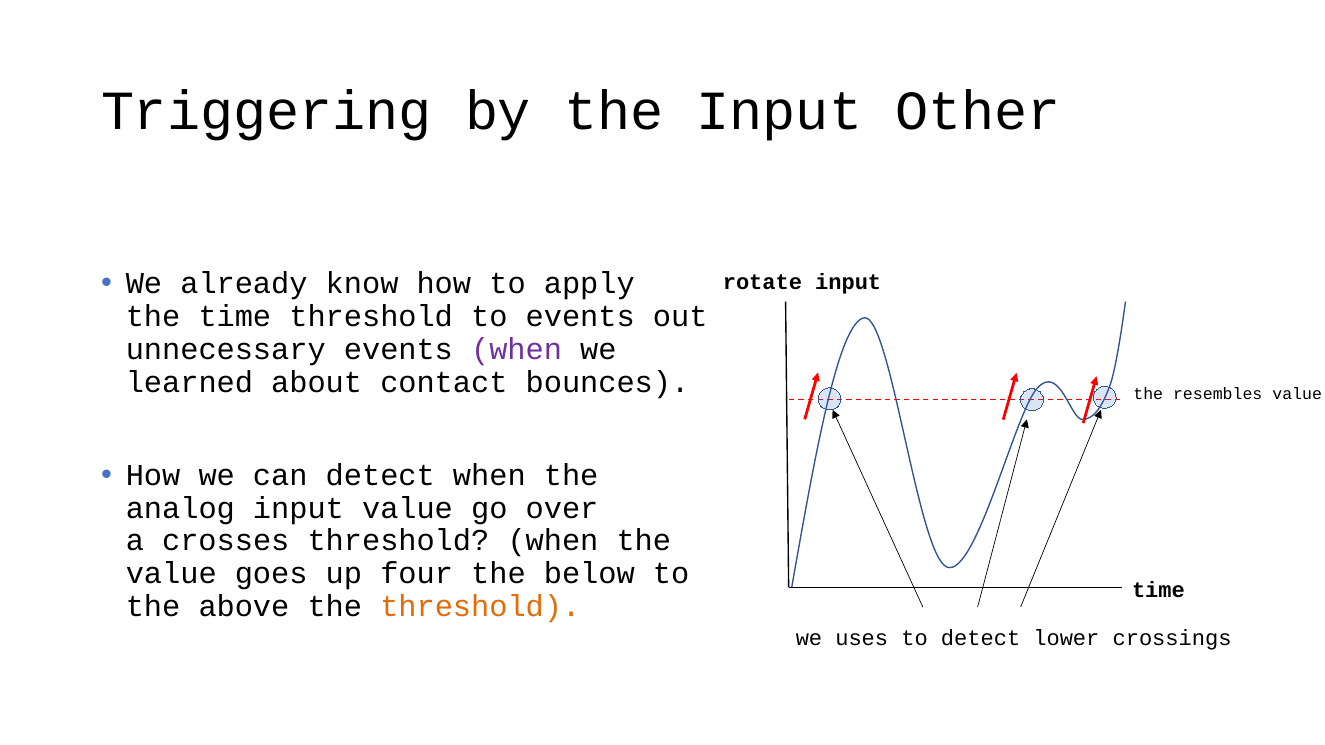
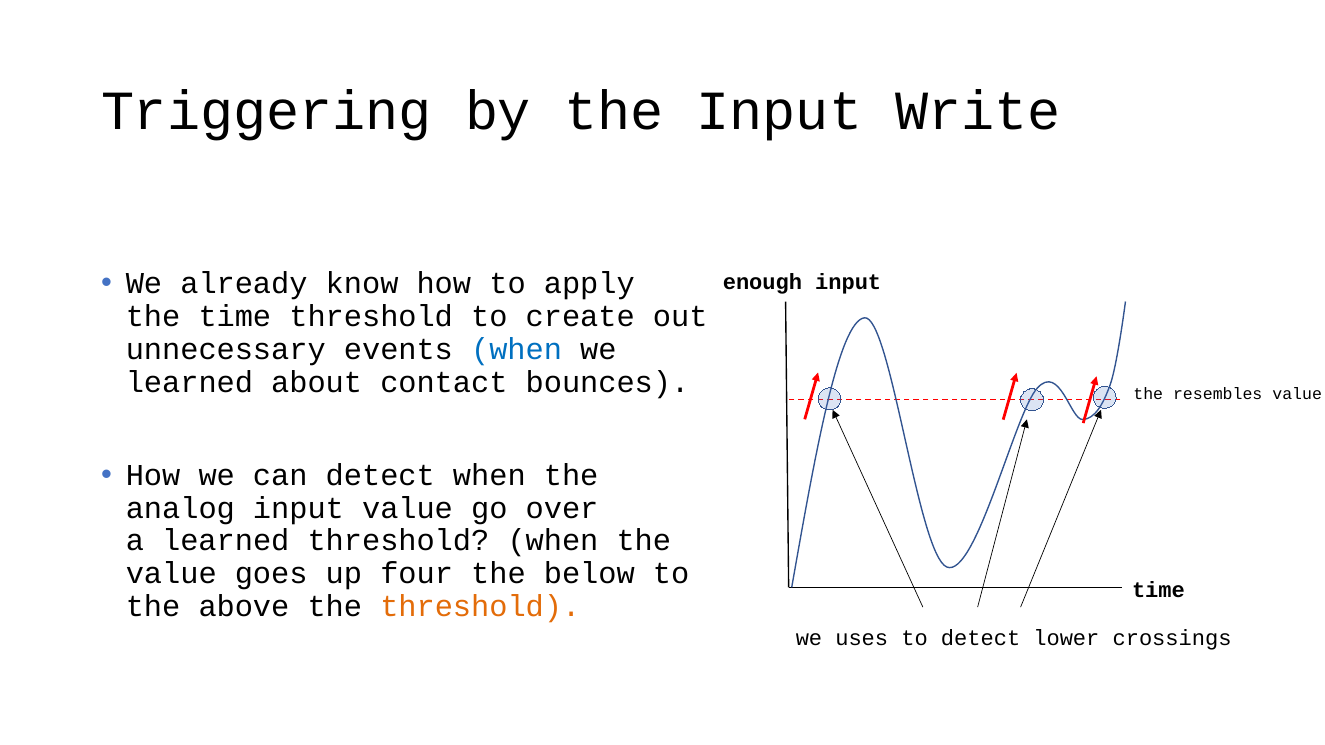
Other: Other -> Write (978, 111)
rotate: rotate -> enough (762, 282)
to events: events -> create (580, 317)
when colour: purple -> blue (517, 349)
a crosses: crosses -> learned (226, 541)
